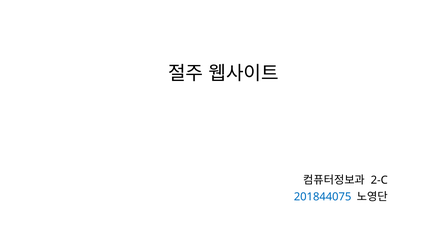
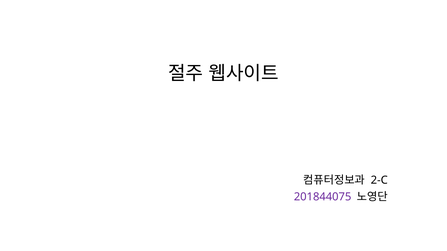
201844075 colour: blue -> purple (323, 197)
